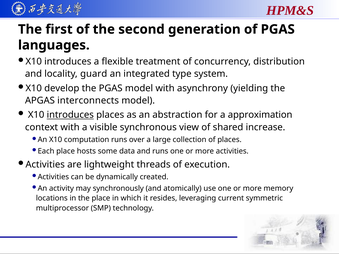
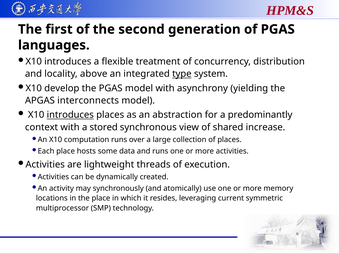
guard: guard -> above (94, 74)
type underline: none -> present (182, 74)
approximation: approximation -> predominantly (260, 115)
visible: visible -> stored (104, 127)
